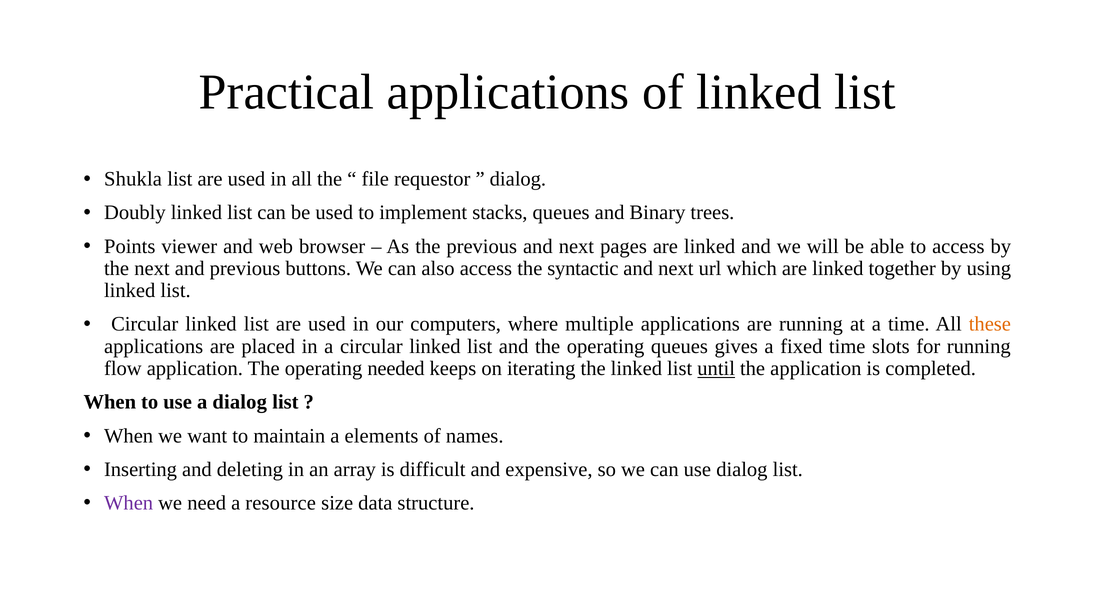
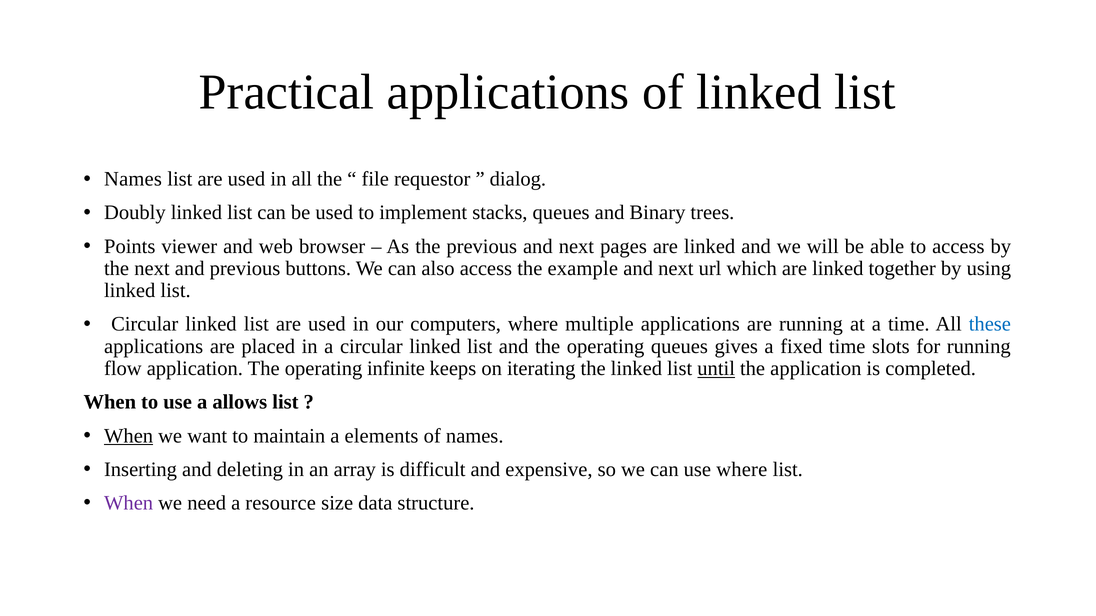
Shukla: Shukla -> Names (133, 179)
syntactic: syntactic -> example (583, 269)
these colour: orange -> blue (990, 324)
needed: needed -> infinite (396, 369)
a dialog: dialog -> allows (240, 402)
When underline: none -> present (129, 436)
use dialog: dialog -> where (742, 470)
